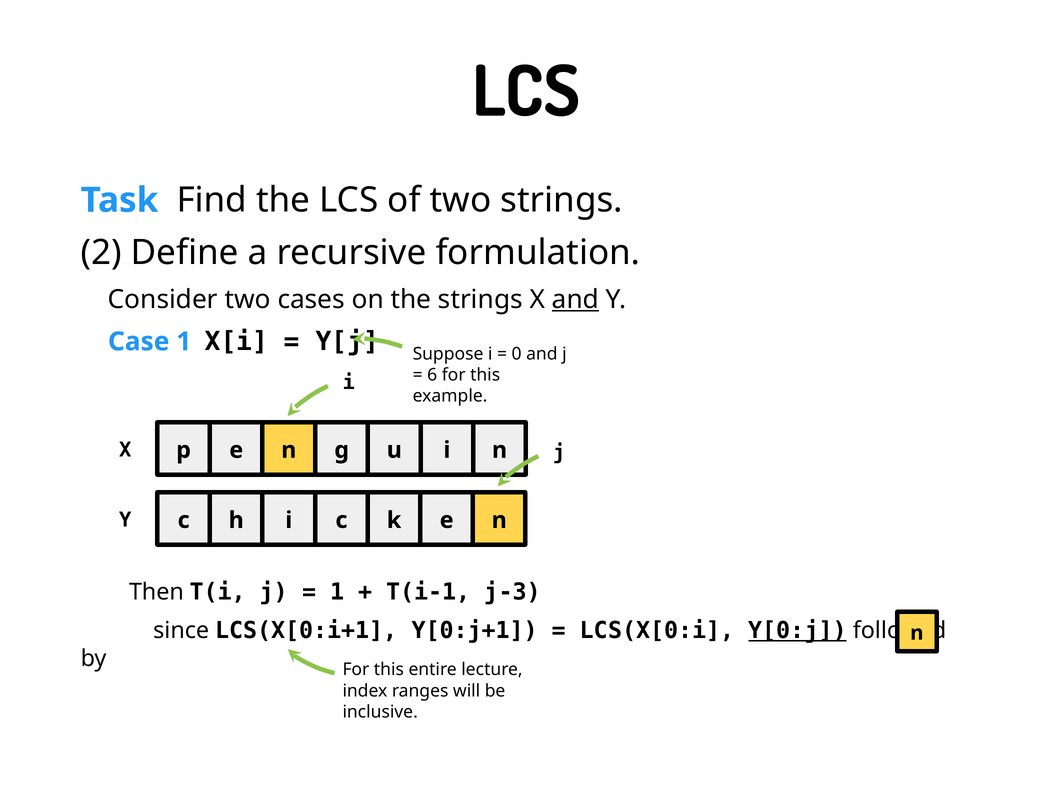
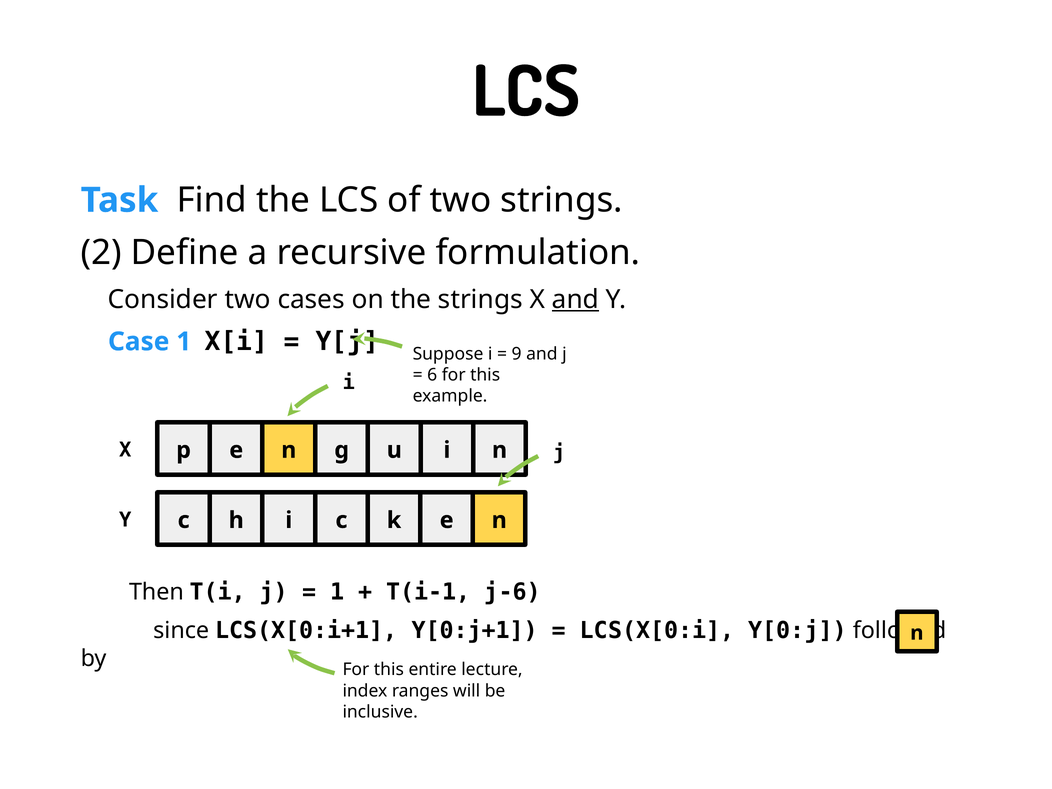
0: 0 -> 9 (517, 354)
j-3: j-3 -> j-6 (513, 592)
Y[0:j underline: present -> none (797, 631)
